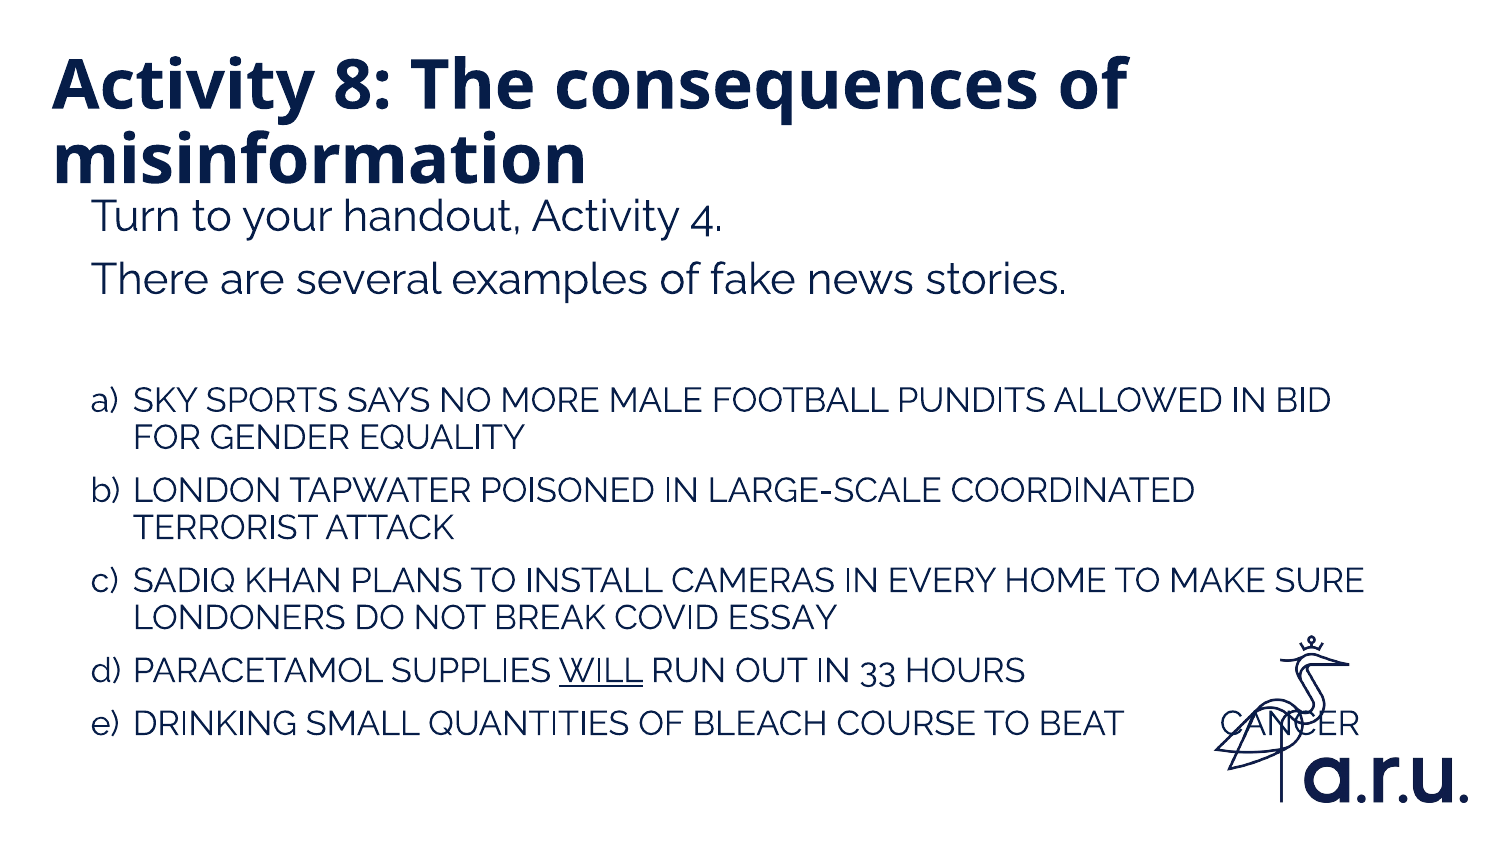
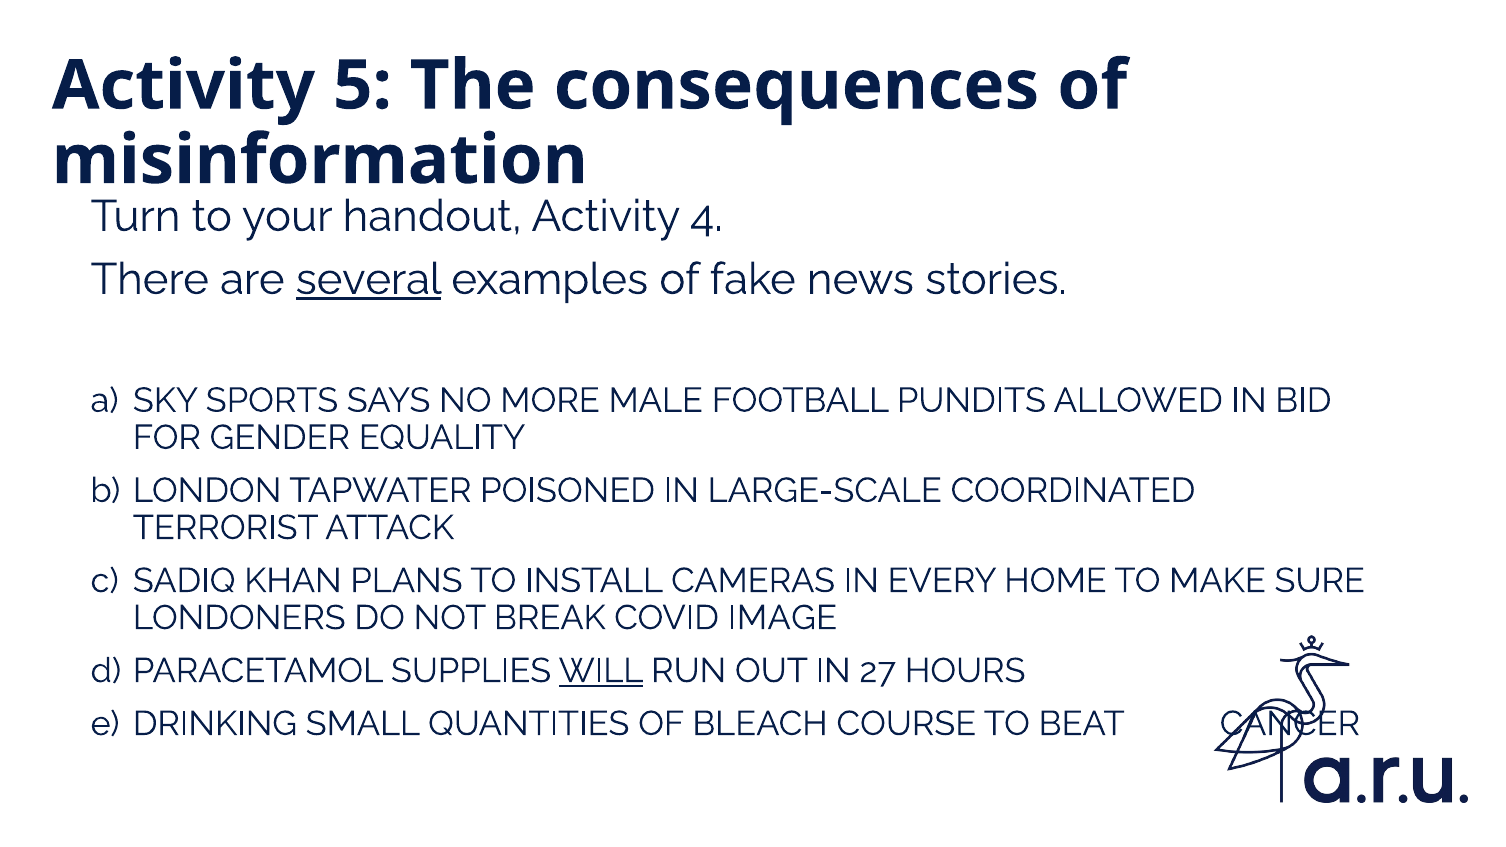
8: 8 -> 5 (362, 86)
several underline: none -> present (369, 279)
ESSAY: ESSAY -> IMAGE (783, 618)
33: 33 -> 27 (878, 671)
